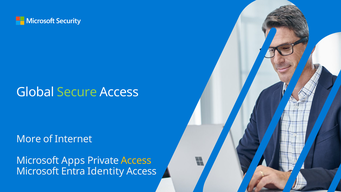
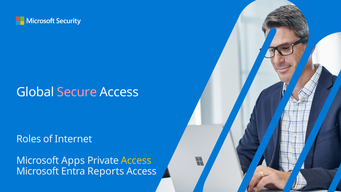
Secure colour: light green -> pink (77, 92)
More: More -> Roles (29, 139)
Identity: Identity -> Reports (106, 171)
